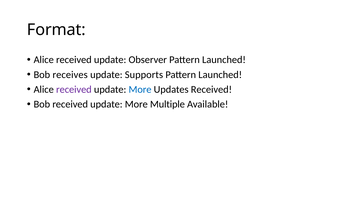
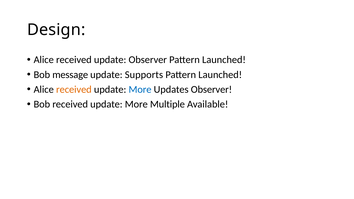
Format: Format -> Design (56, 30)
receives: receives -> message (70, 75)
received colour: purple -> orange (74, 90)
Updates Received: Received -> Observer (211, 90)
